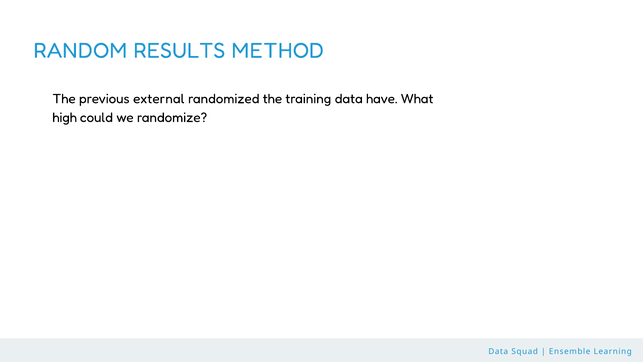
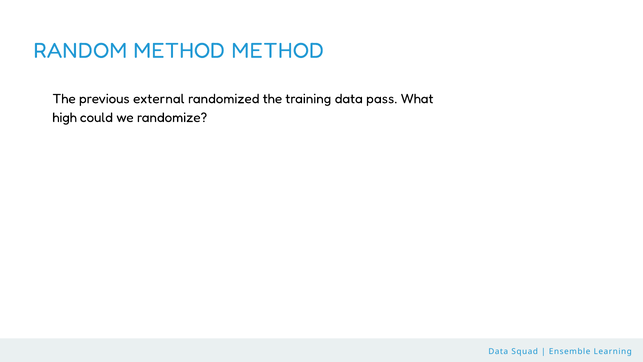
RANDOM RESULTS: RESULTS -> METHOD (179, 51)
have: have -> pass (382, 99)
